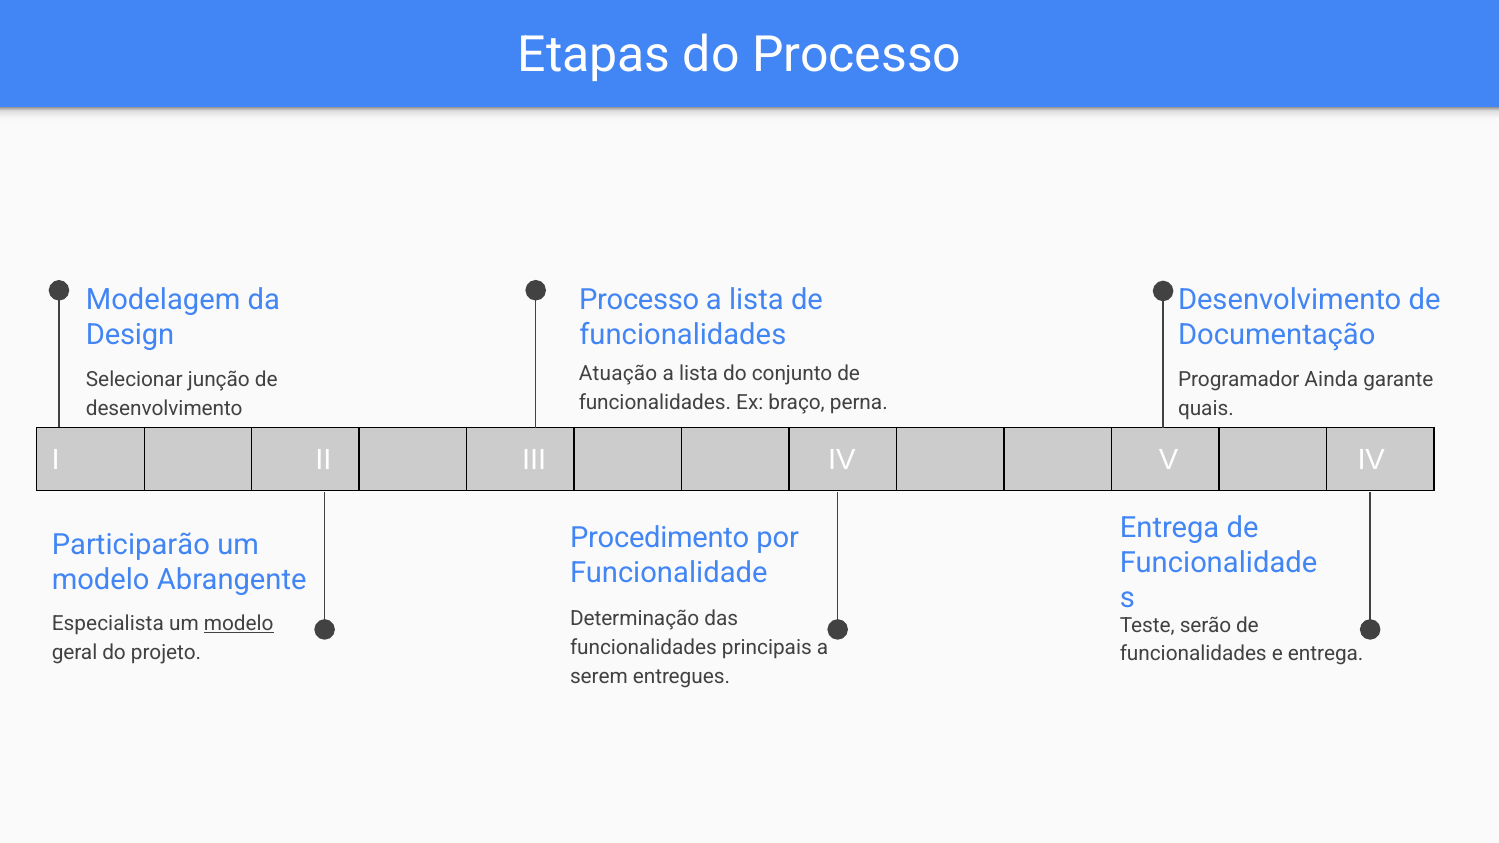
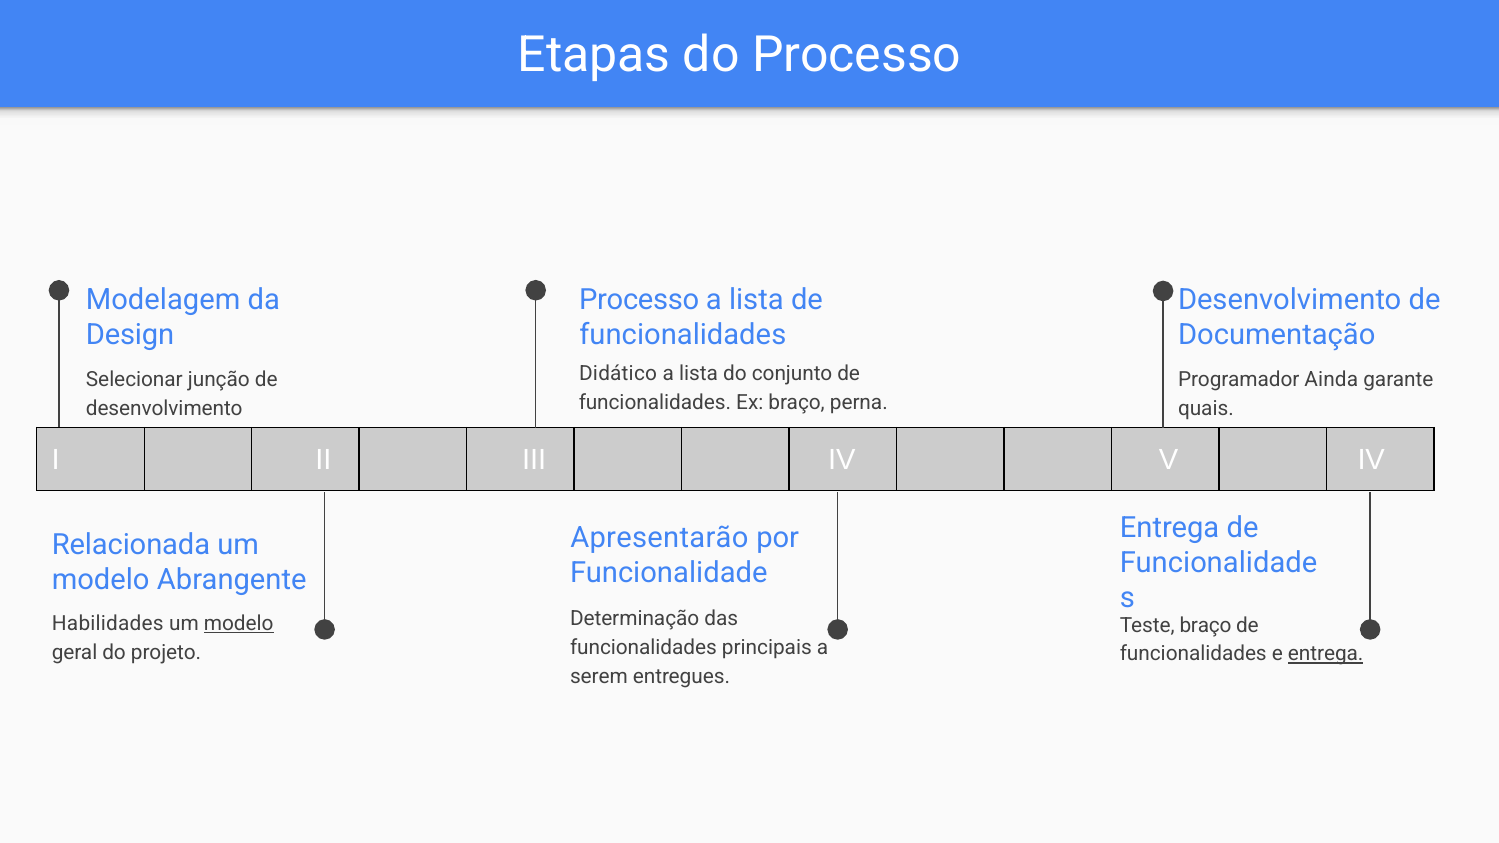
Atuação: Atuação -> Didático (618, 374)
Procedimento: Procedimento -> Apresentarão (659, 538)
Participarão: Participarão -> Relacionada (131, 545)
Especialista: Especialista -> Habilidades (108, 624)
Teste serão: serão -> braço (1206, 625)
entrega underline: none -> present (1326, 654)
